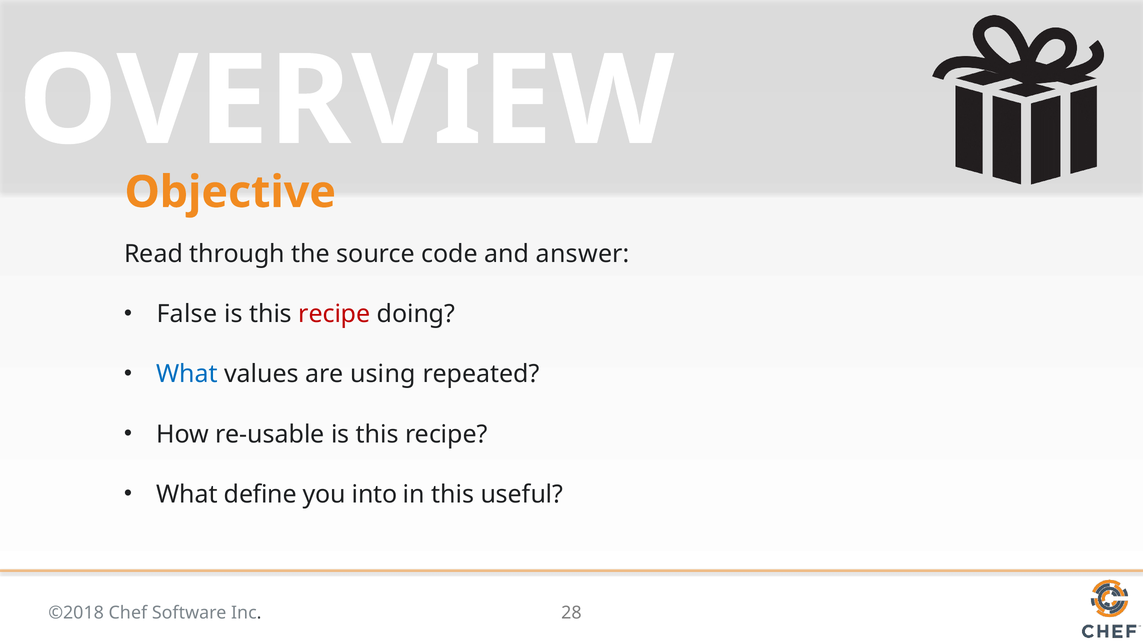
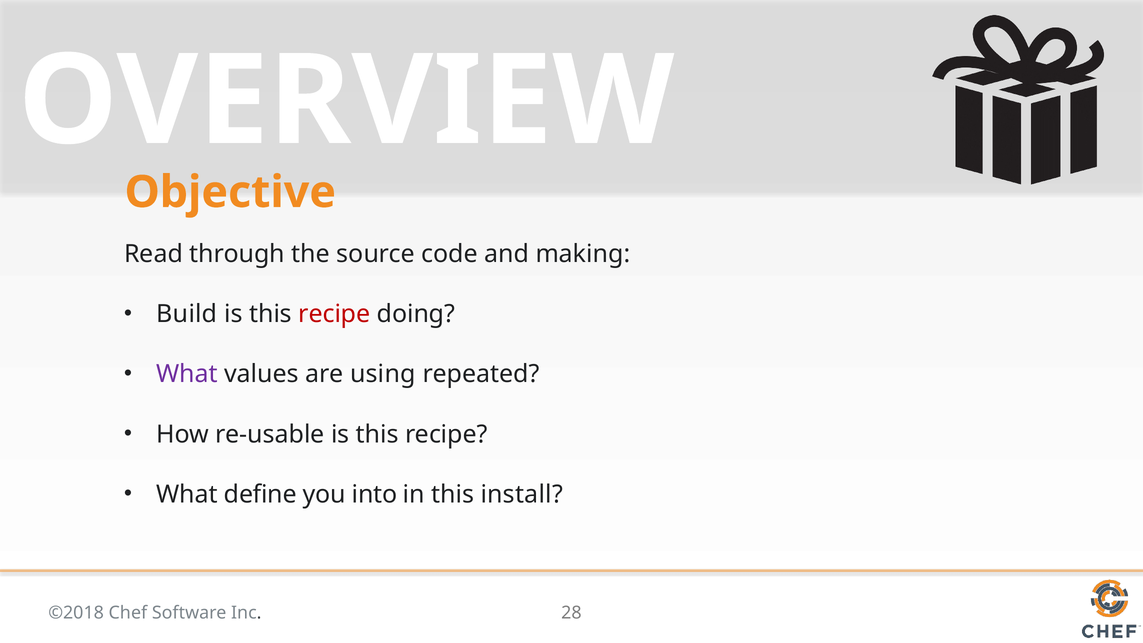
answer: answer -> making (583, 254)
False: False -> Build (187, 314)
What colour: blue -> purple (187, 374)
useful: useful -> install (522, 494)
